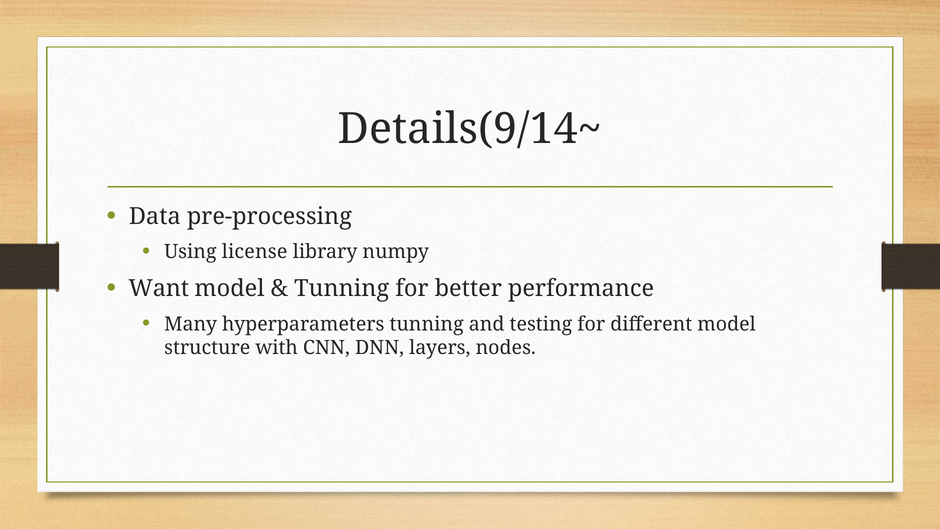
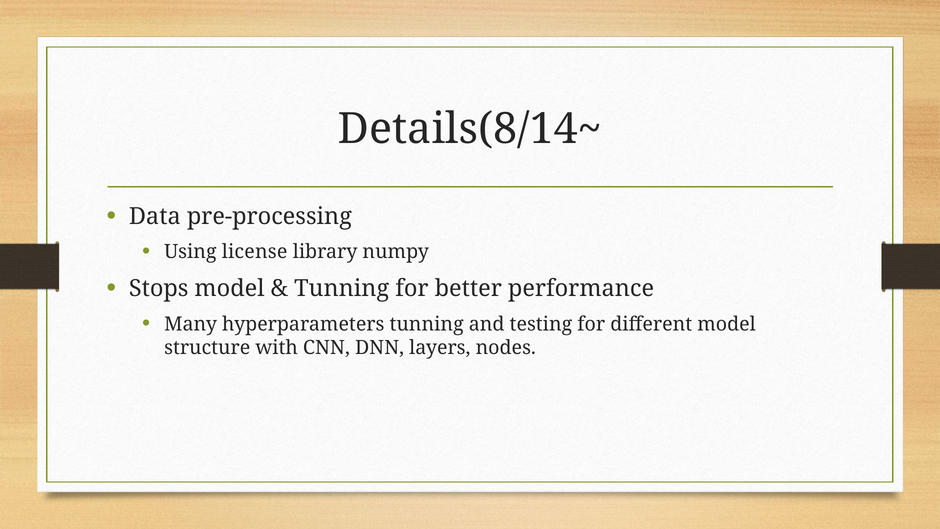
Details(9/14~: Details(9/14~ -> Details(8/14~ (470, 129)
Want: Want -> Stops (159, 289)
